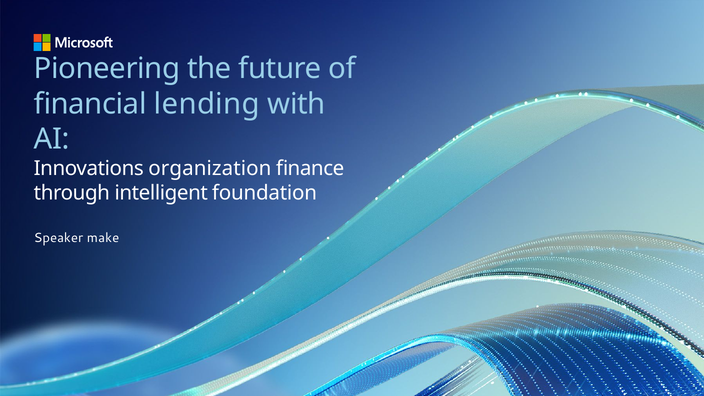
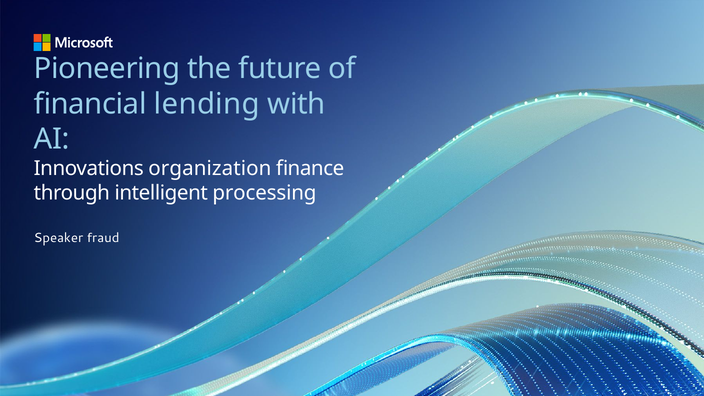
foundation: foundation -> processing (264, 193)
make: make -> fraud (103, 238)
